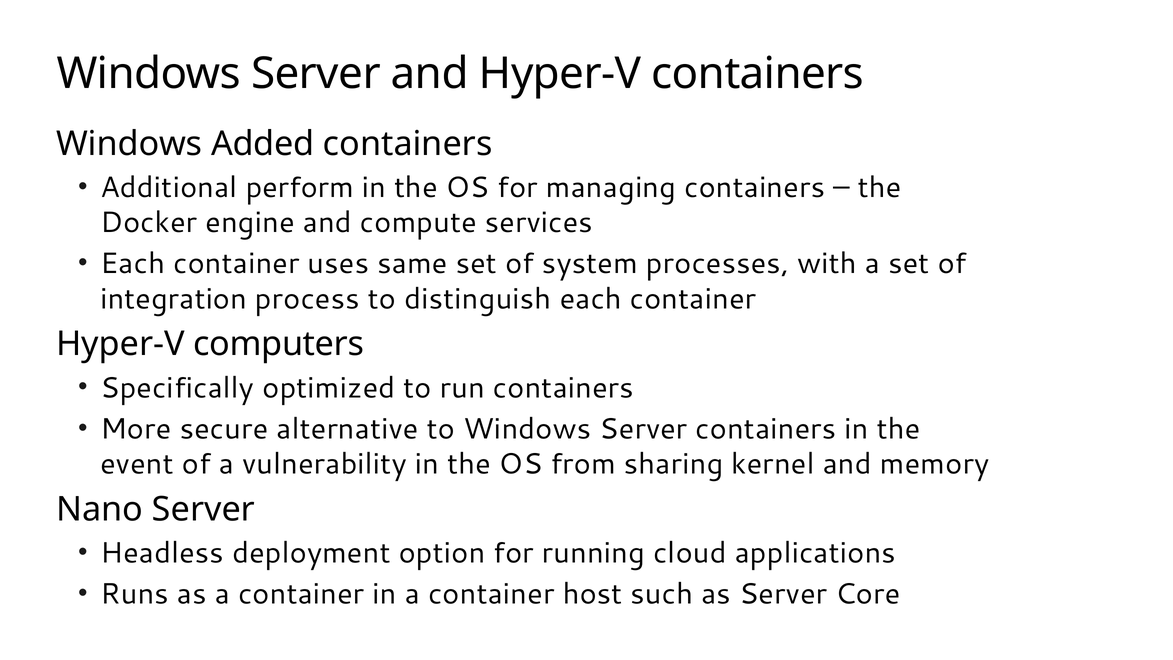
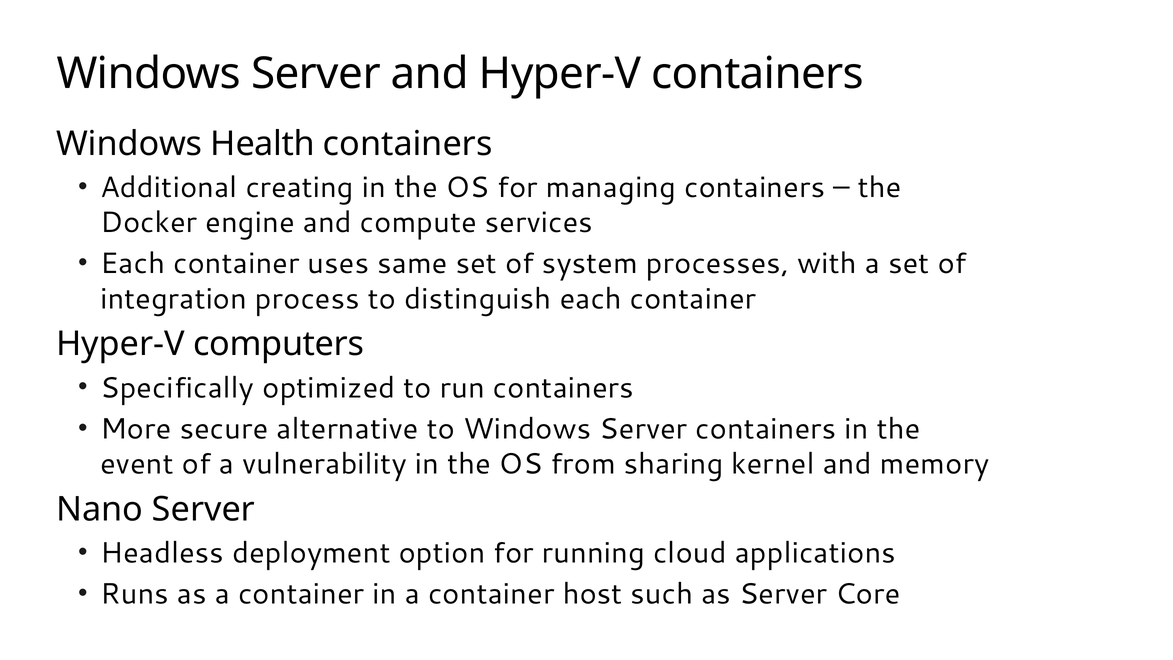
Added: Added -> Health (263, 144)
perform: perform -> creating (300, 187)
